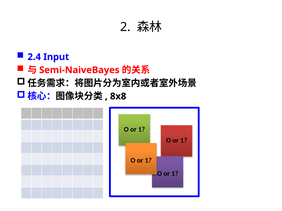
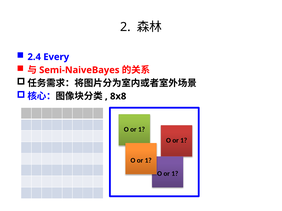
Input: Input -> Every (56, 57)
